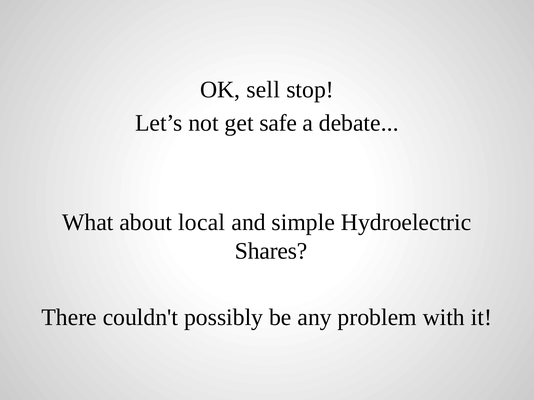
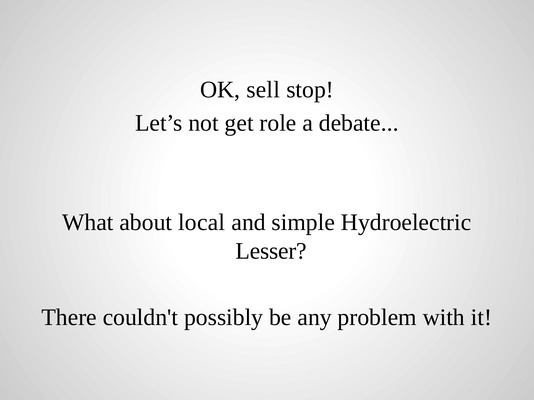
safe: safe -> role (278, 123)
Shares: Shares -> Lesser (271, 251)
